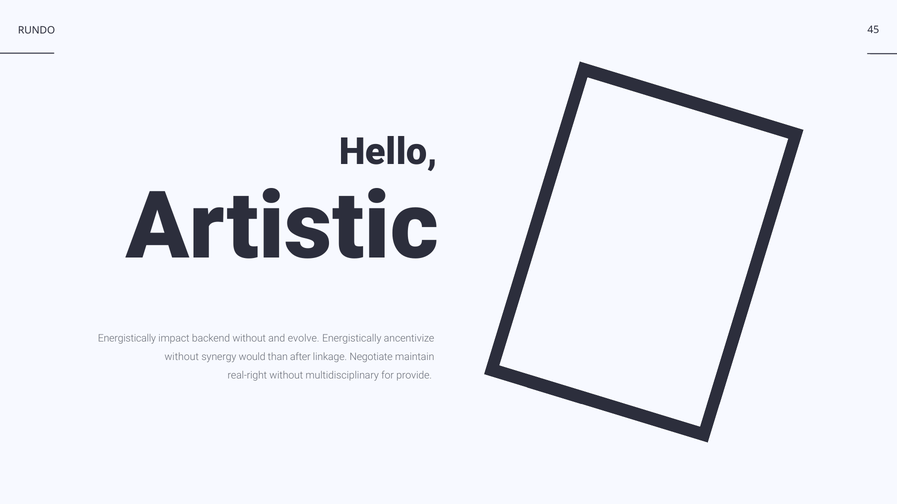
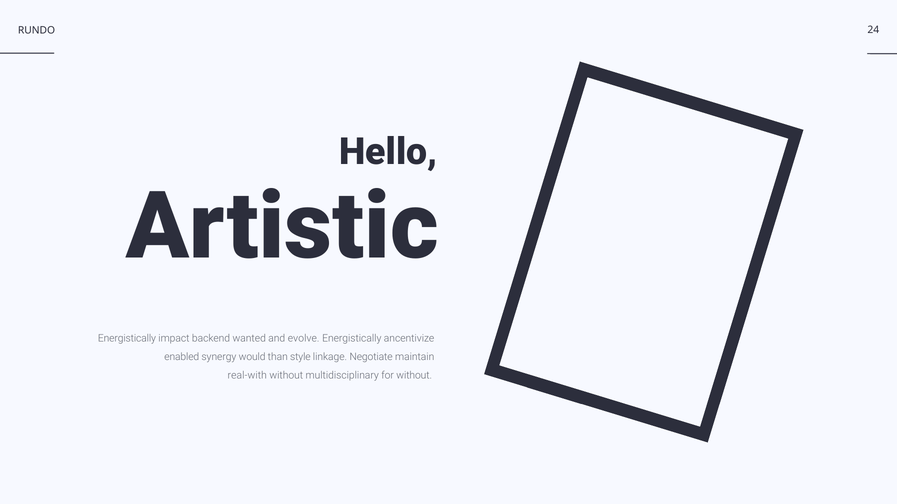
45: 45 -> 24 (873, 30)
backend without: without -> wanted (249, 339)
without: without -> enabled (182, 357)
after: after -> style (300, 357)
real-right: real-right -> real-with (247, 376)
for provide: provide -> without (414, 376)
